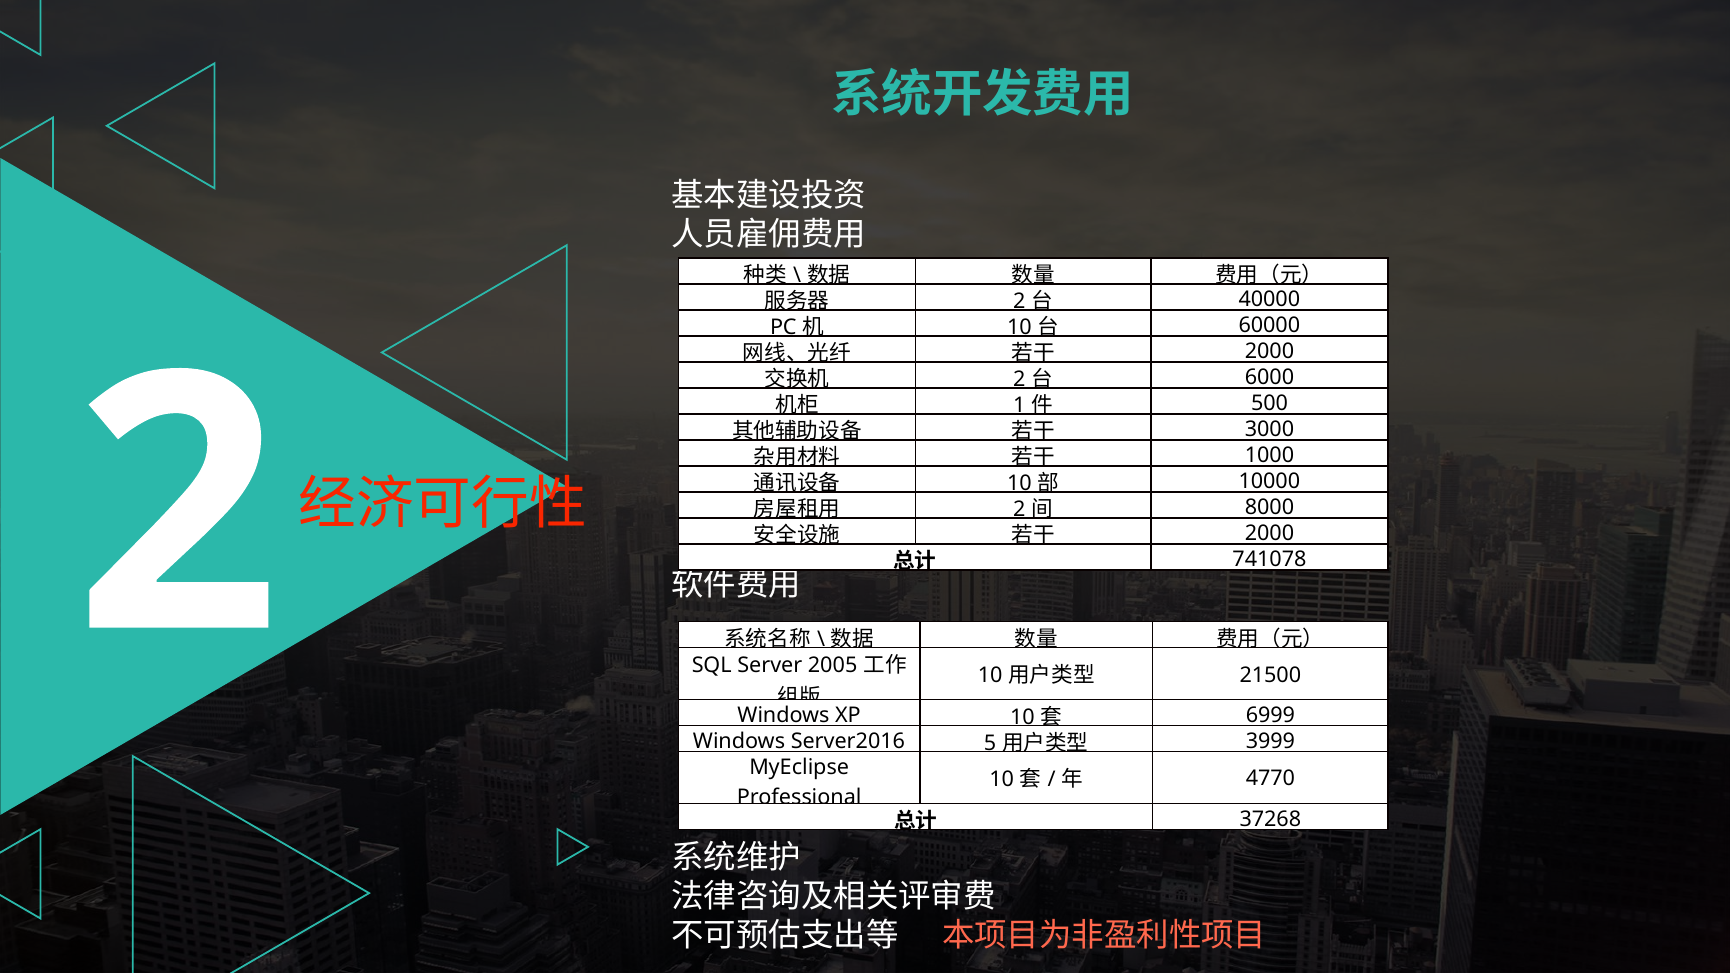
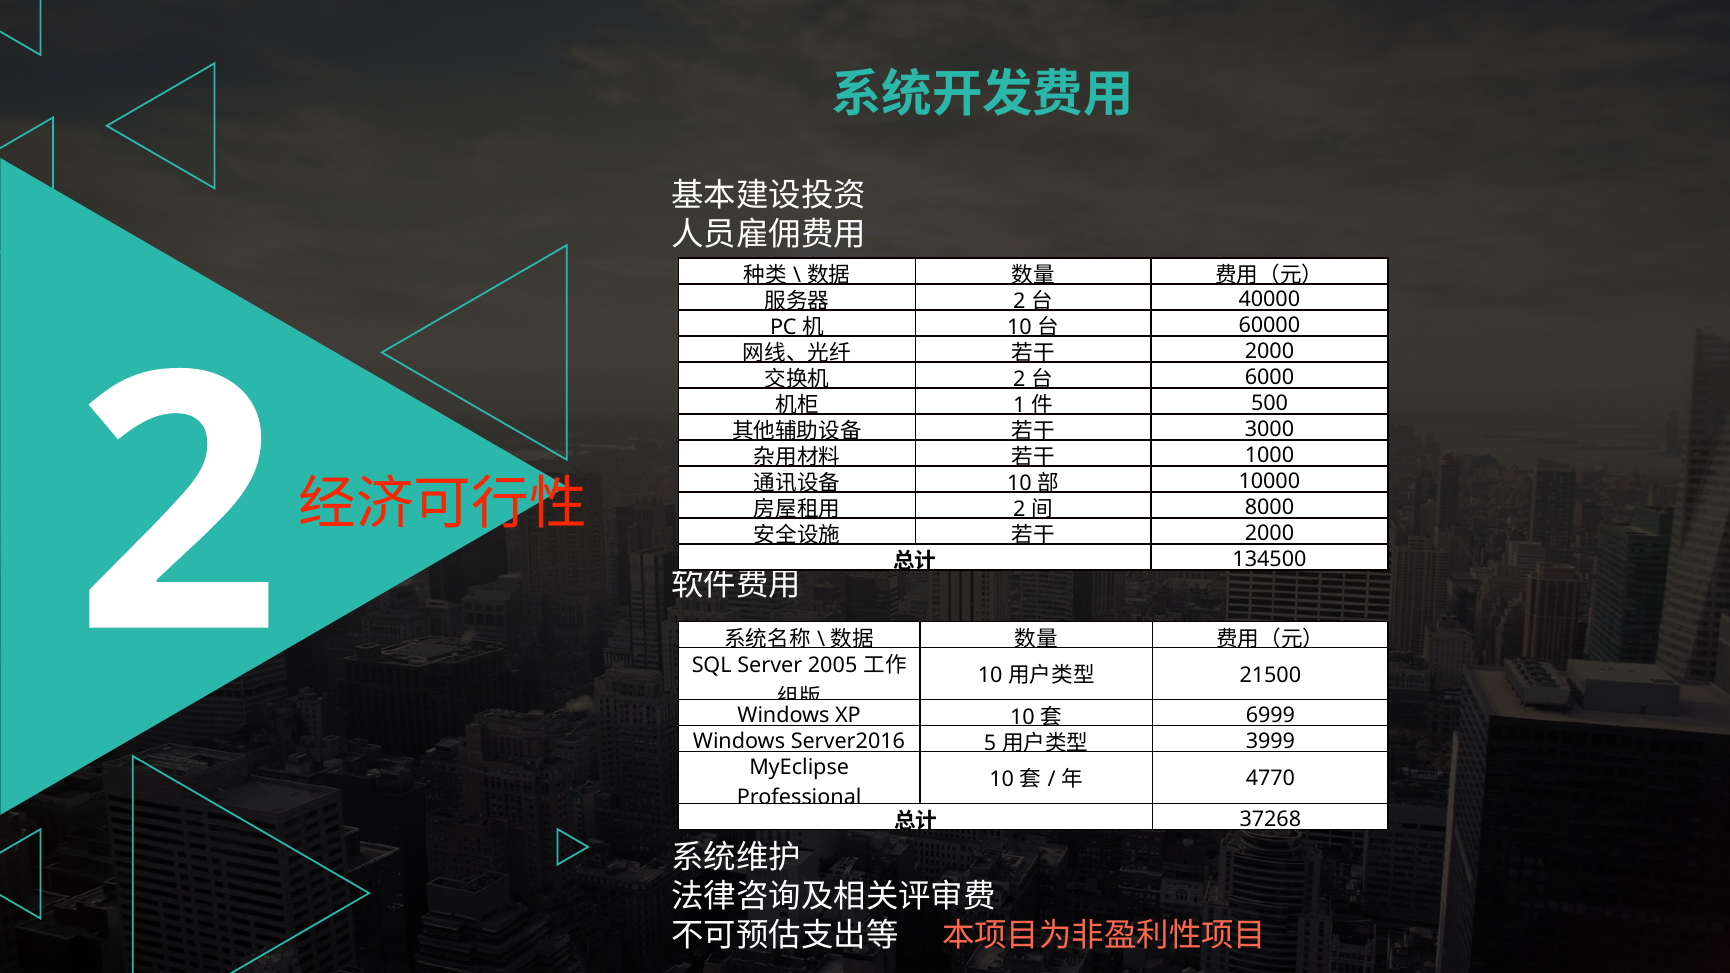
741078: 741078 -> 134500 (1269, 560)
